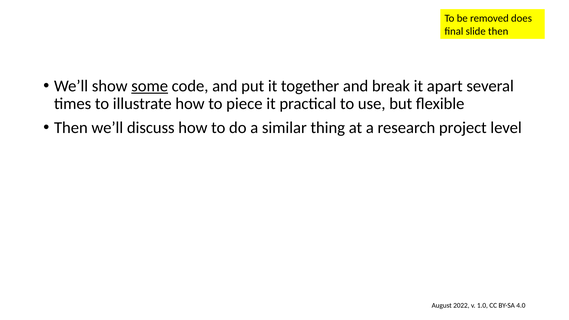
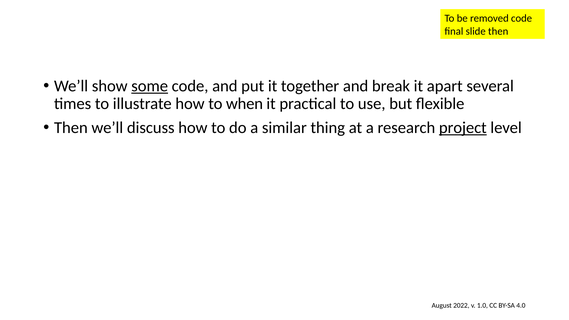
removed does: does -> code (522, 18)
piece: piece -> when (244, 104)
project underline: none -> present (463, 128)
